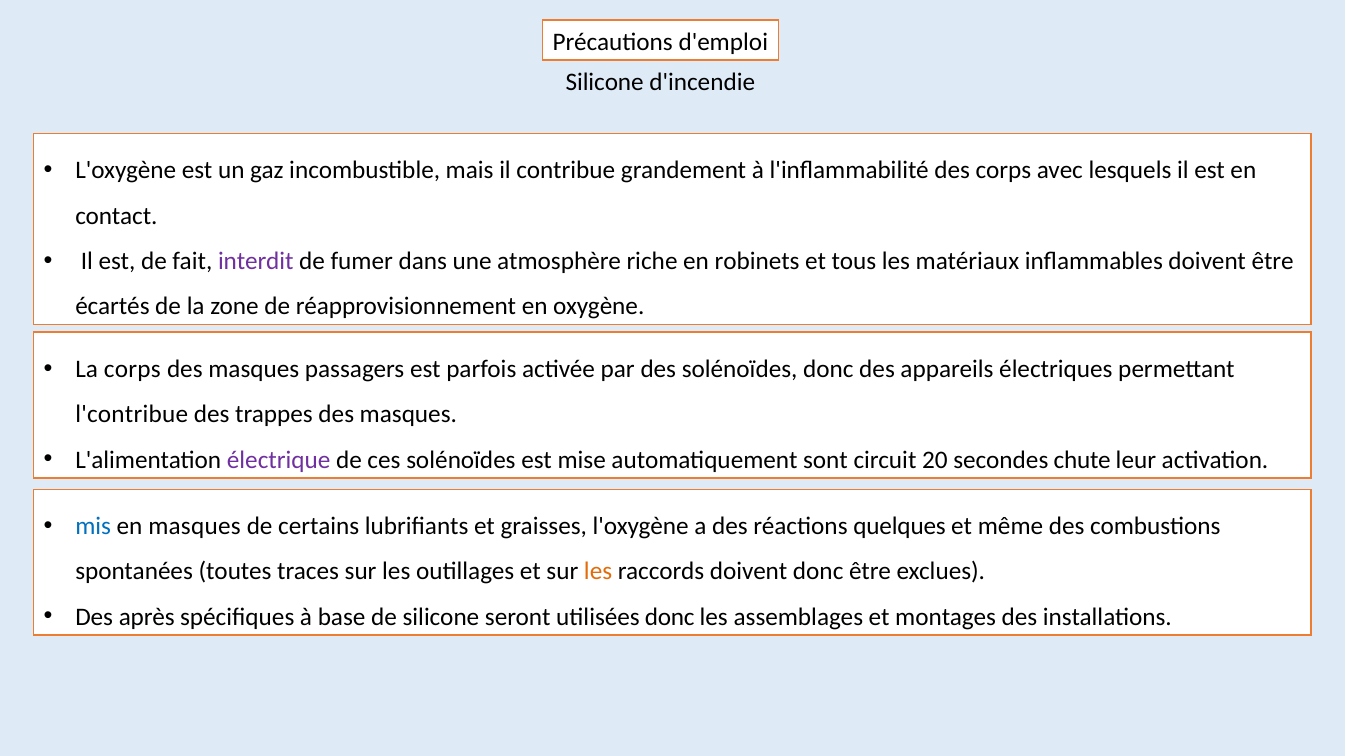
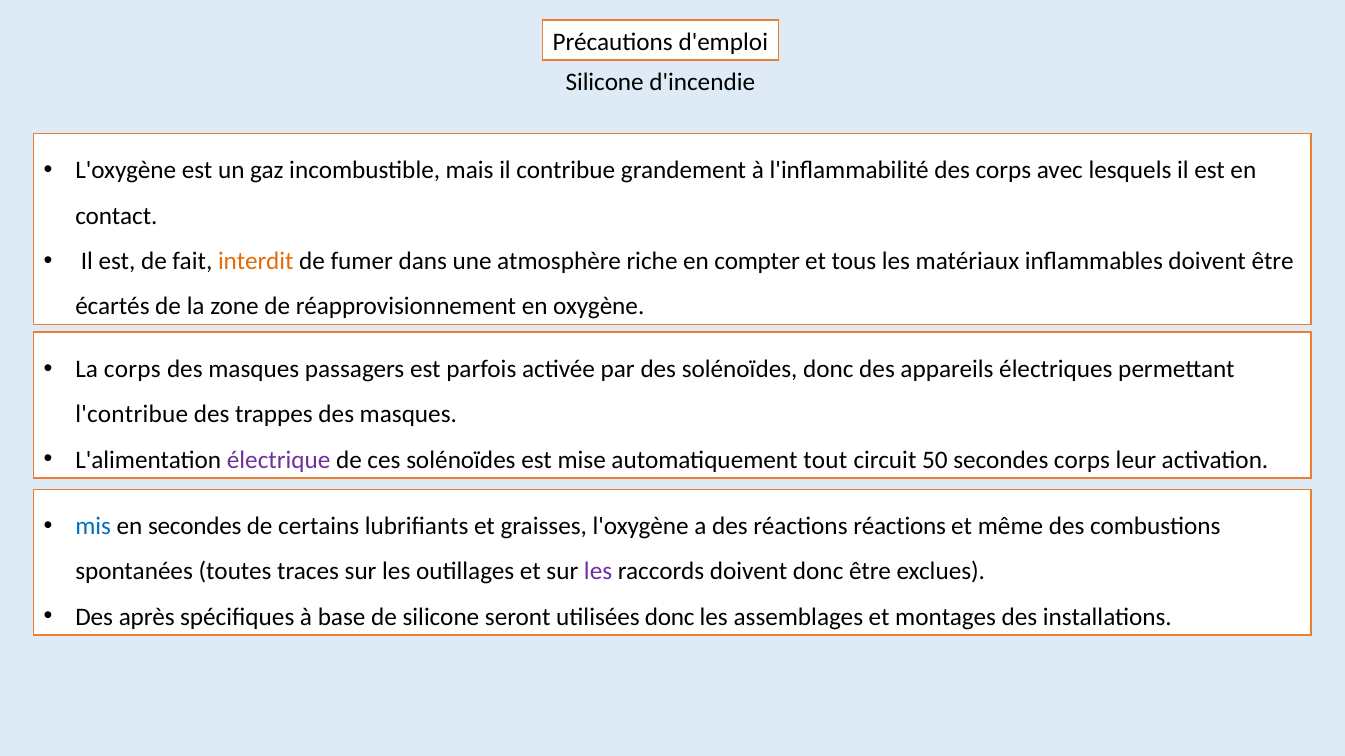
interdit colour: purple -> orange (256, 261)
robinets: robinets -> compter (757, 261)
sont: sont -> tout (825, 460)
20: 20 -> 50 (935, 460)
secondes chute: chute -> corps (1082, 460)
en masques: masques -> secondes (195, 527)
réactions quelques: quelques -> réactions (900, 527)
les colour: orange -> purple (598, 572)
